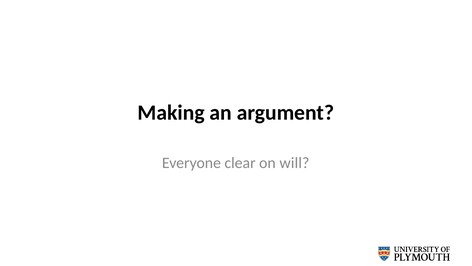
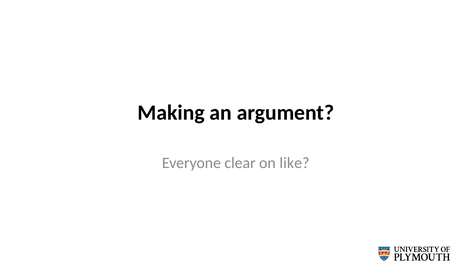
will: will -> like (294, 163)
